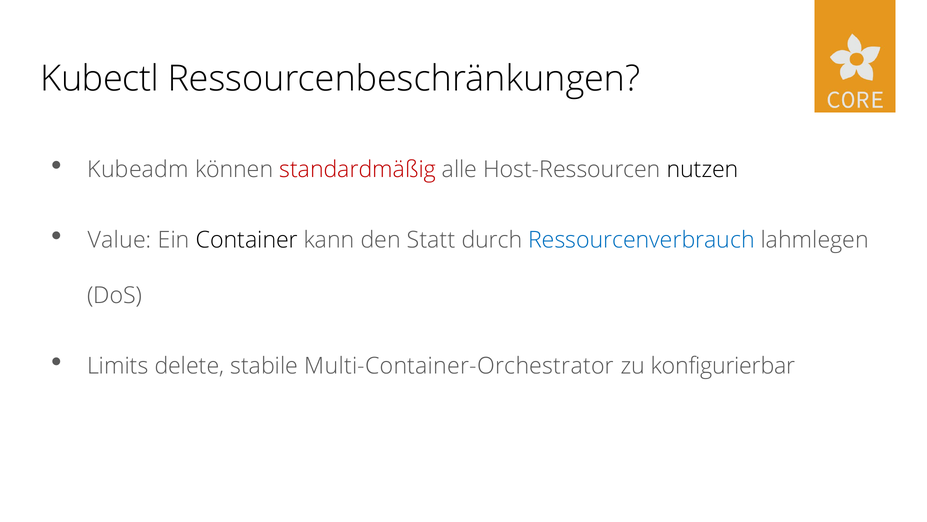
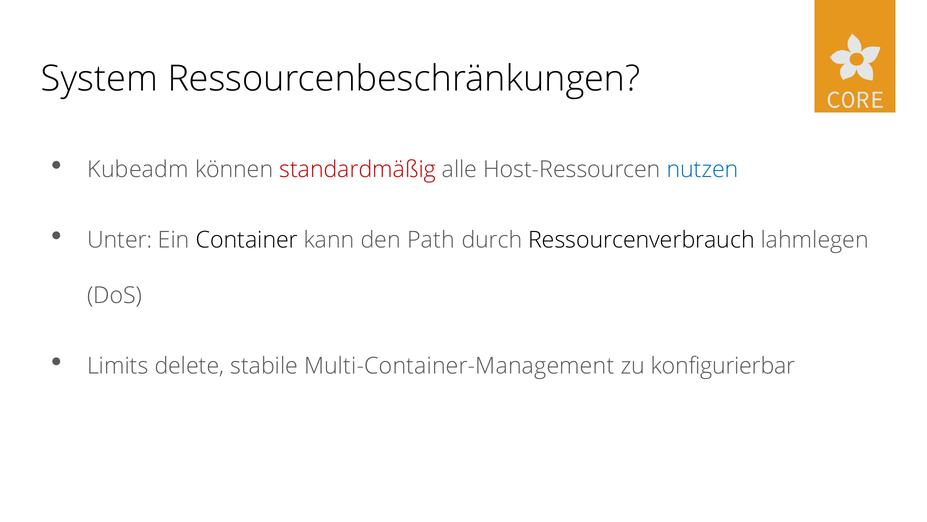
Kubectl: Kubectl -> System (99, 79)
nutzen colour: black -> blue (703, 169)
Value: Value -> Unter (120, 240)
Statt: Statt -> Path (431, 240)
Ressourcenverbrauch colour: blue -> black (641, 240)
Multi-Container-Orchestrator: Multi-Container-Orchestrator -> Multi-Container-Management (459, 365)
